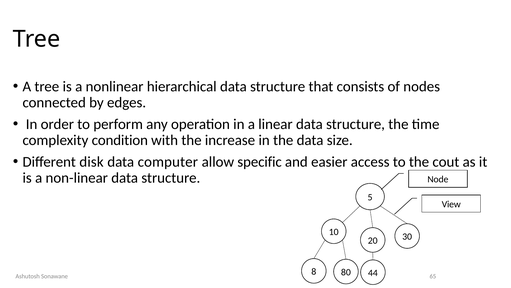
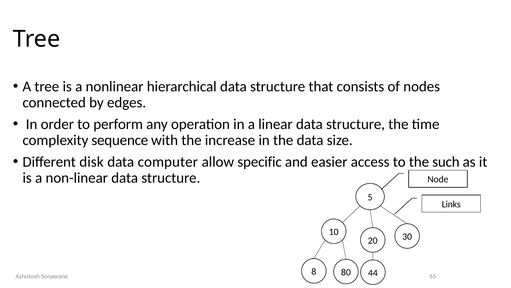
condition: condition -> sequence (120, 140)
cout: cout -> such (446, 161)
View: View -> Links (451, 204)
